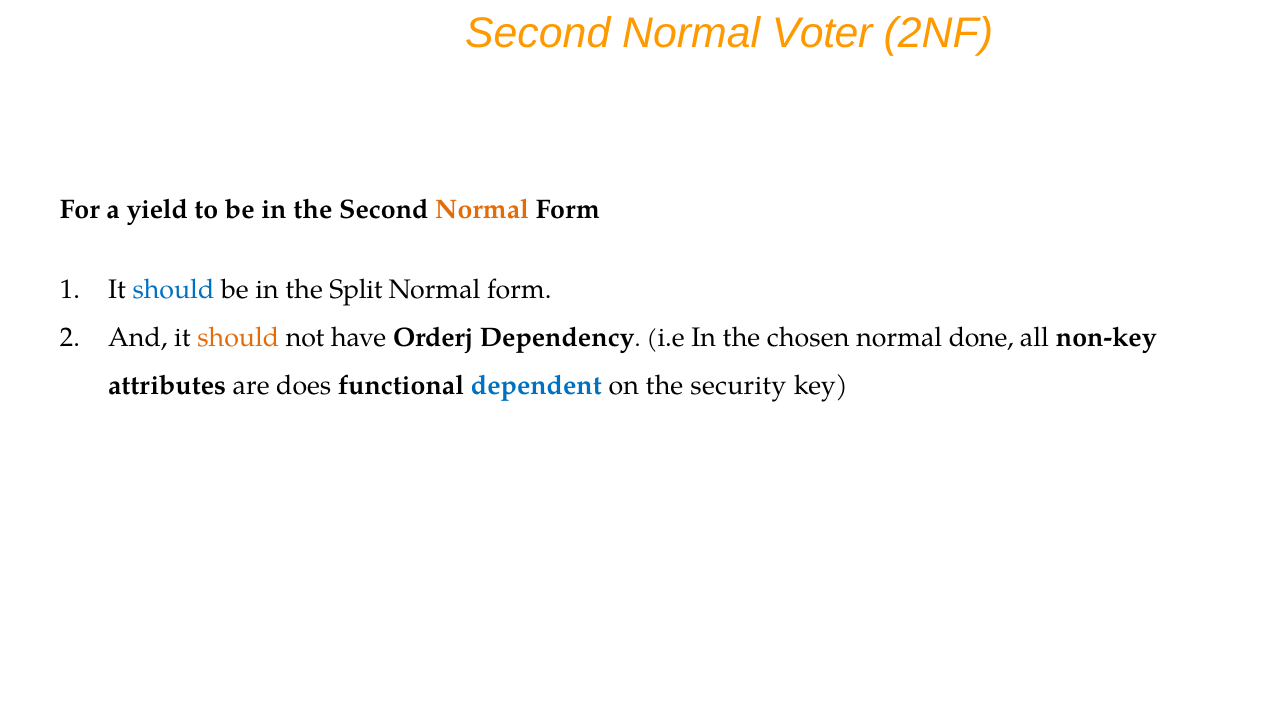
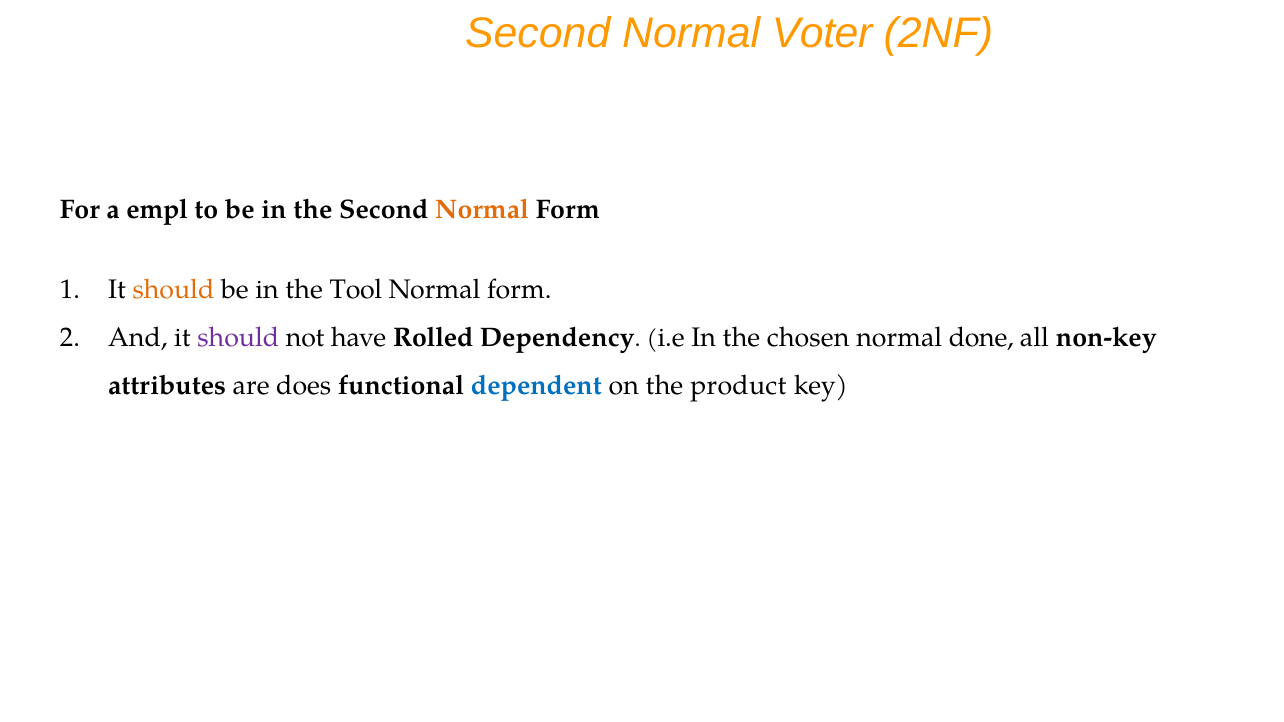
yield: yield -> empl (157, 209)
should colour: blue -> orange (173, 290)
Split: Split -> Tool (356, 290)
should colour: orange -> purple (238, 338)
Orderj: Orderj -> Rolled (433, 338)
security: security -> product (738, 386)
